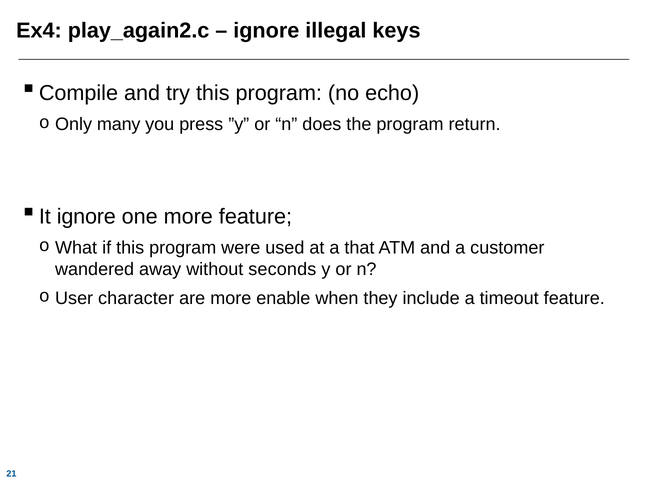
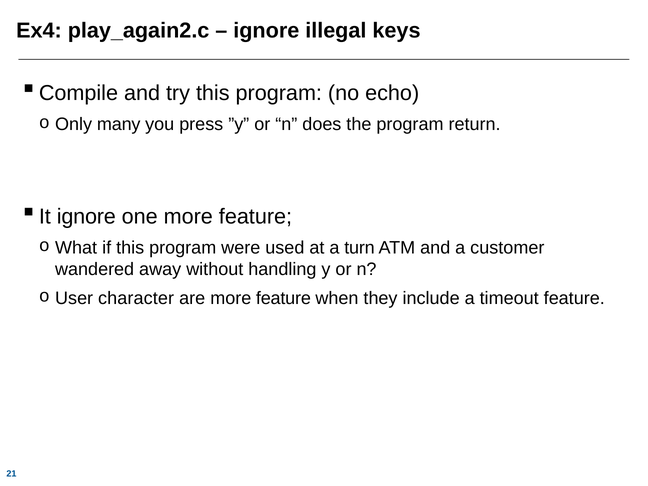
that: that -> turn (360, 248)
seconds: seconds -> handling (282, 269)
are more enable: enable -> feature (283, 298)
